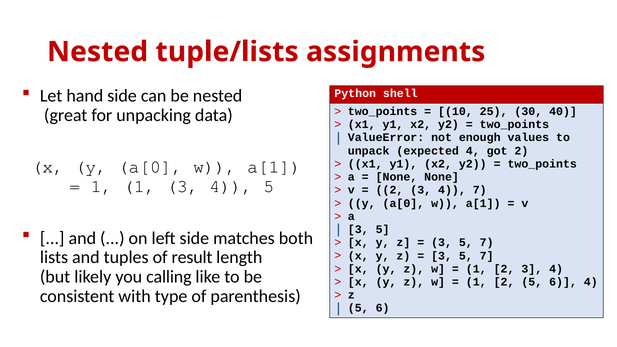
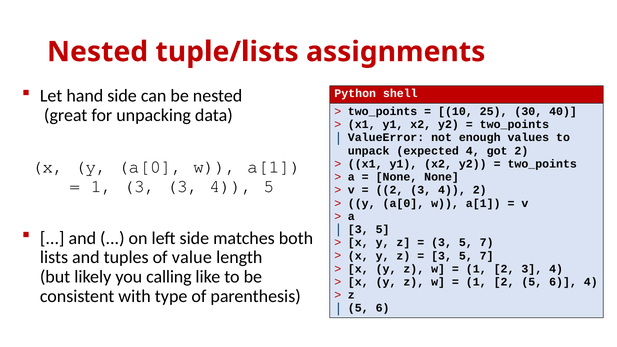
1 1: 1 -> 3 (139, 186)
4 7: 7 -> 2 (480, 190)
result: result -> value (192, 258)
